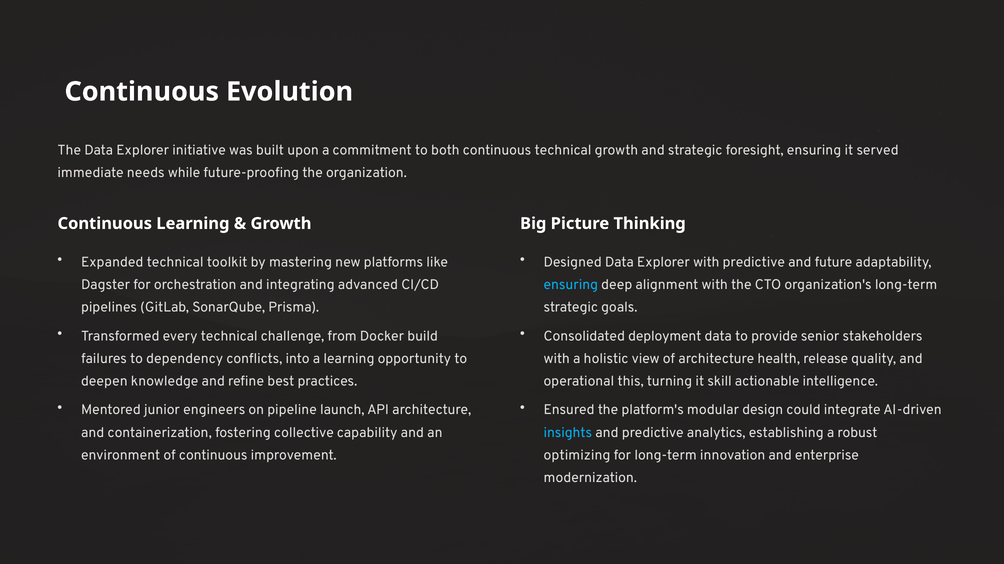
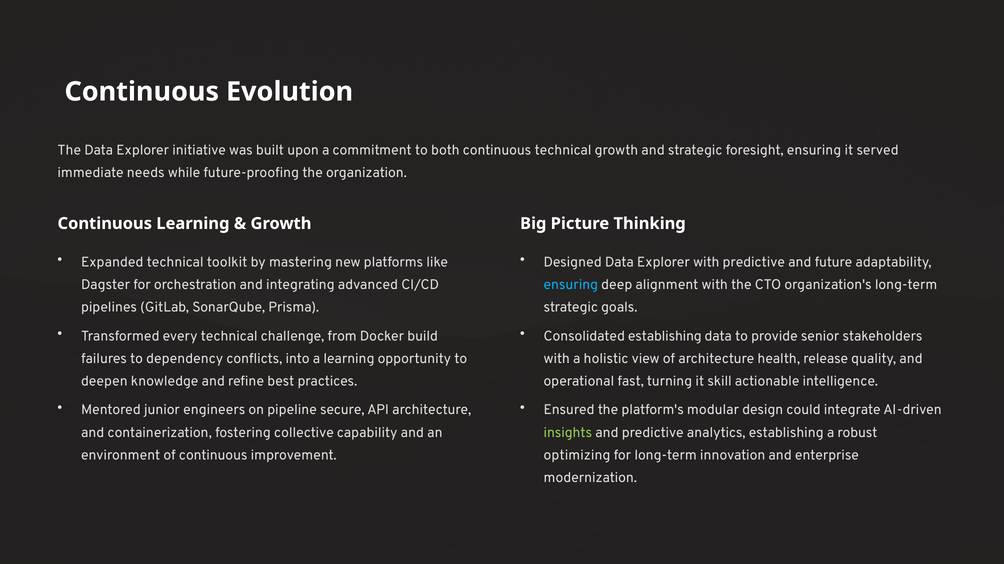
Consolidated deployment: deployment -> establishing (665, 336)
this: this -> fast (631, 382)
launch: launch -> secure (342, 410)
insights colour: light blue -> light green (568, 433)
